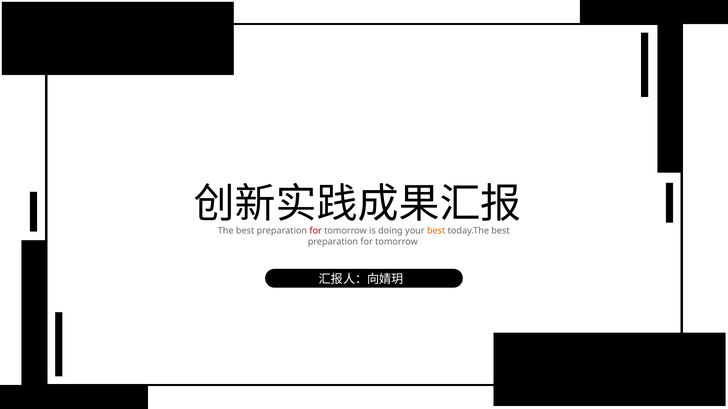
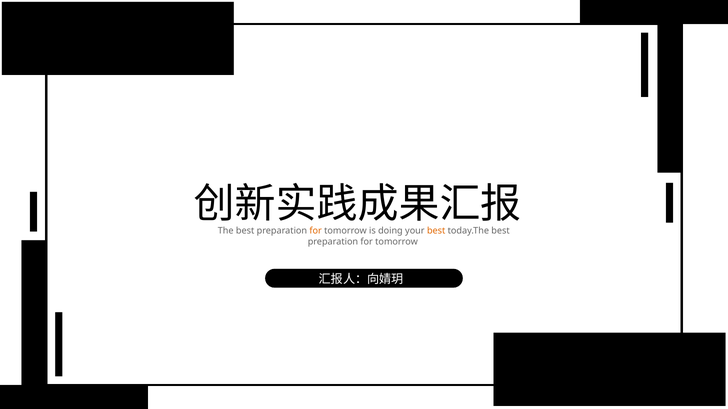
for colour: red -> orange (316, 231)
